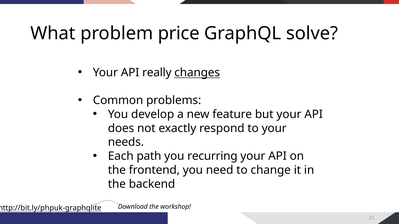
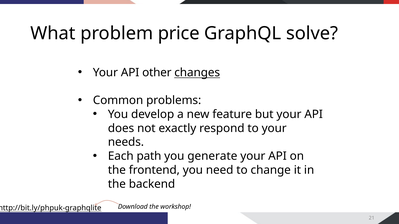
really: really -> other (157, 73)
recurring: recurring -> generate (212, 156)
